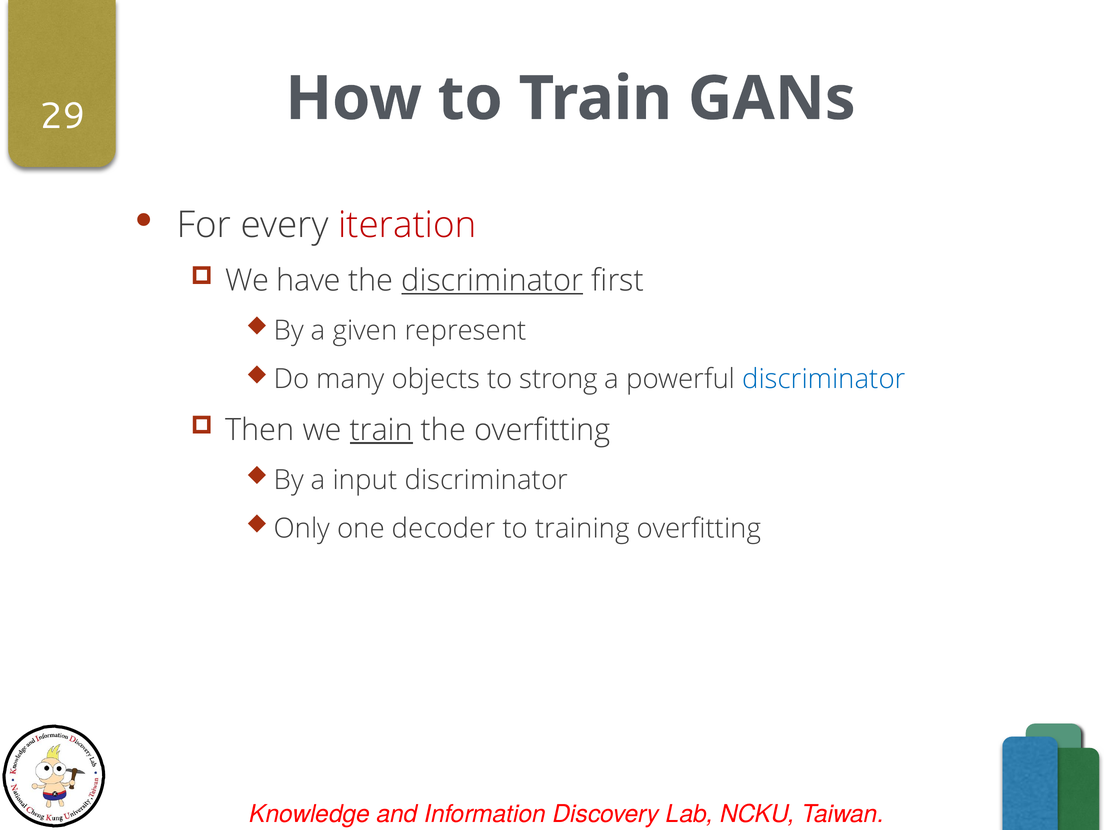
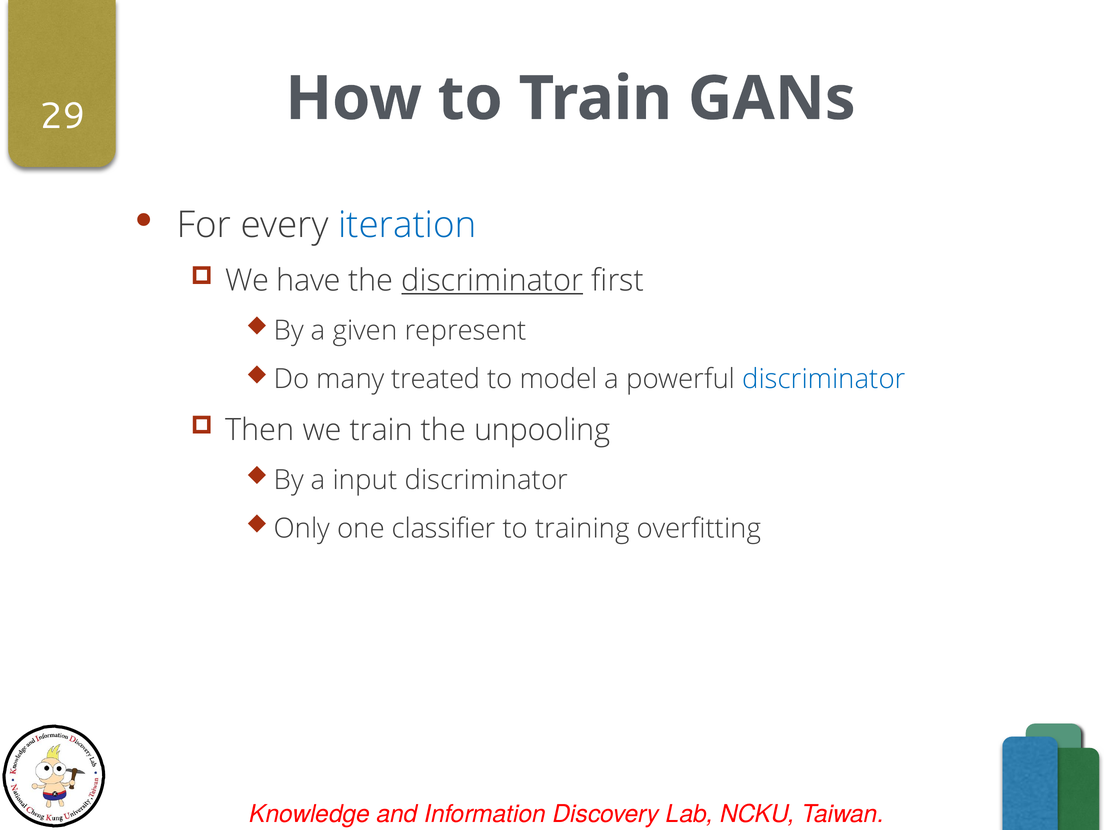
iteration colour: red -> blue (407, 225)
objects: objects -> treated (436, 379)
strong: strong -> model (559, 379)
train underline: present -> none (381, 430)
the overfitting: overfitting -> unpooling (542, 430)
decoder: decoder -> classifier (444, 528)
